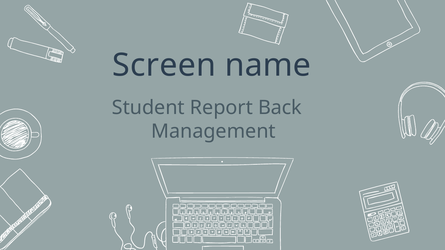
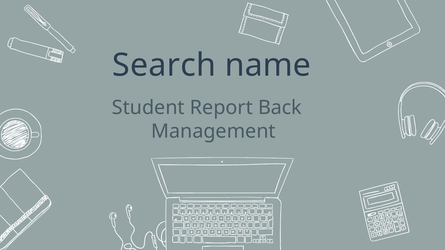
Screen: Screen -> Search (164, 65)
